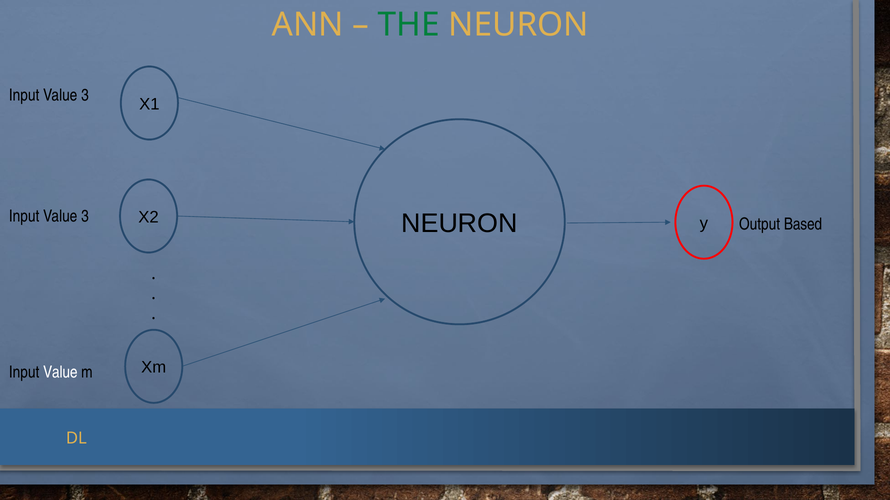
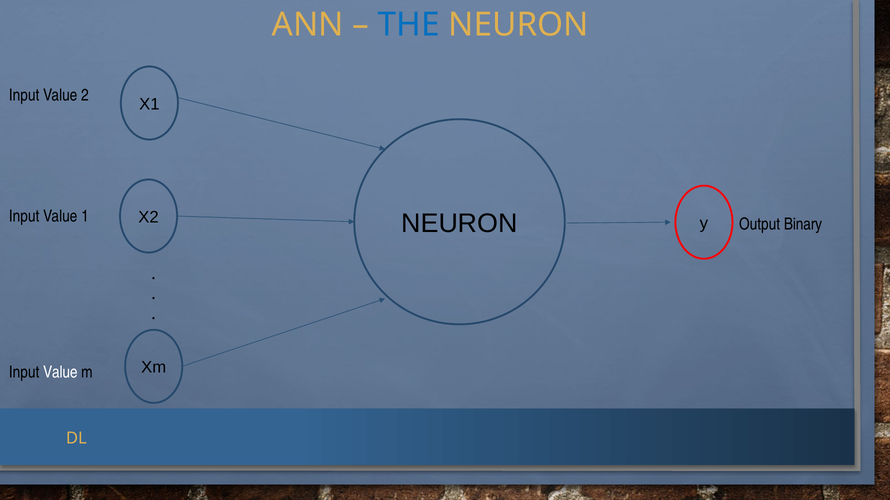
THE colour: green -> blue (409, 25)
3: 3 -> 2 (85, 96)
3: 3 -> 1 (85, 216)
Based: Based -> Binary (803, 224)
